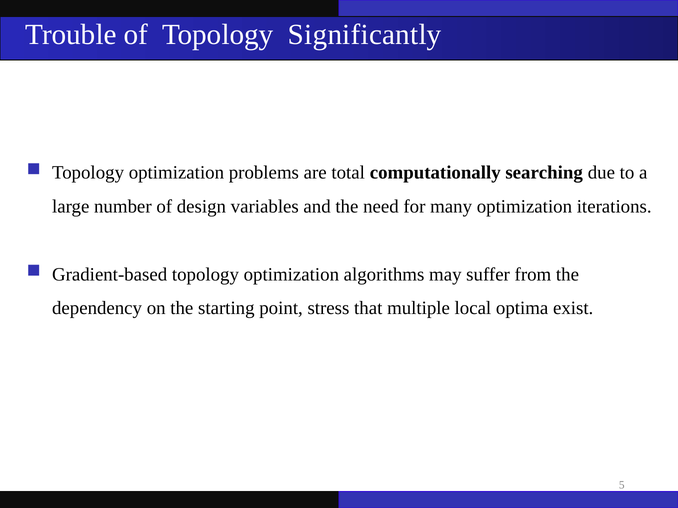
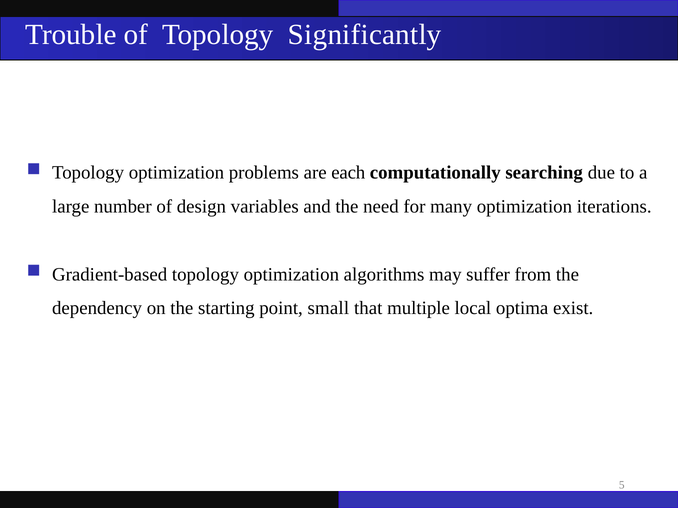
total: total -> each (348, 173)
stress: stress -> small (328, 308)
